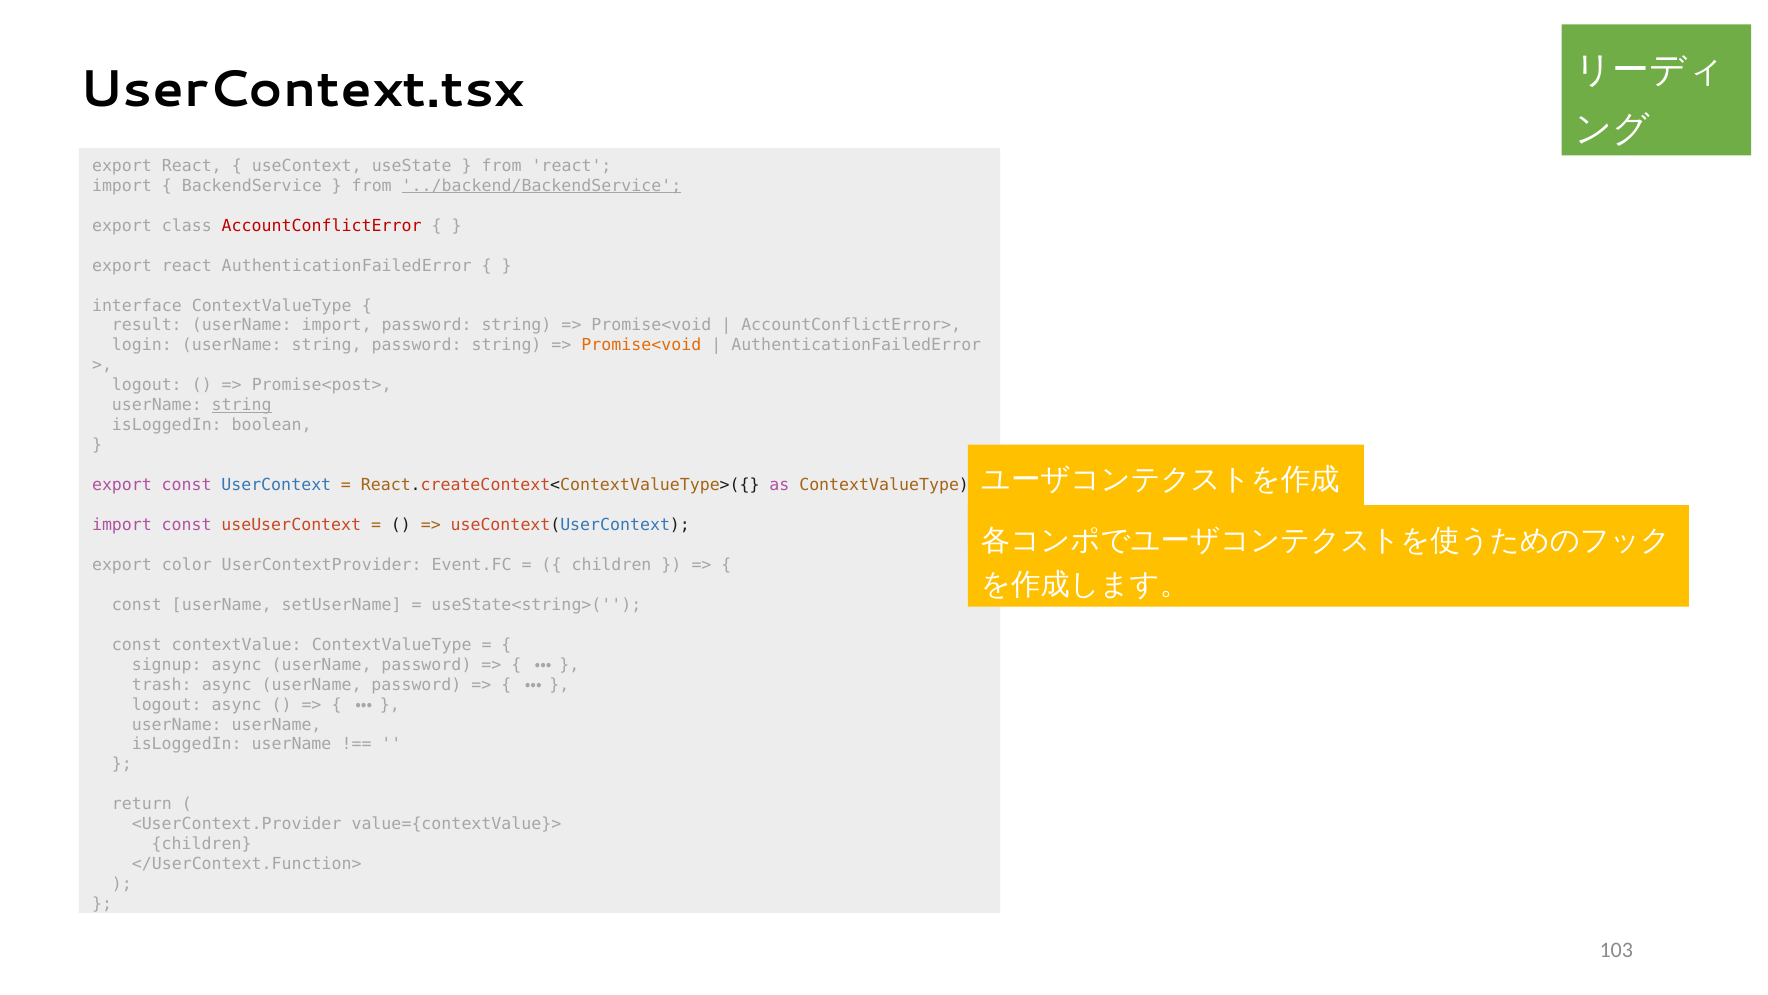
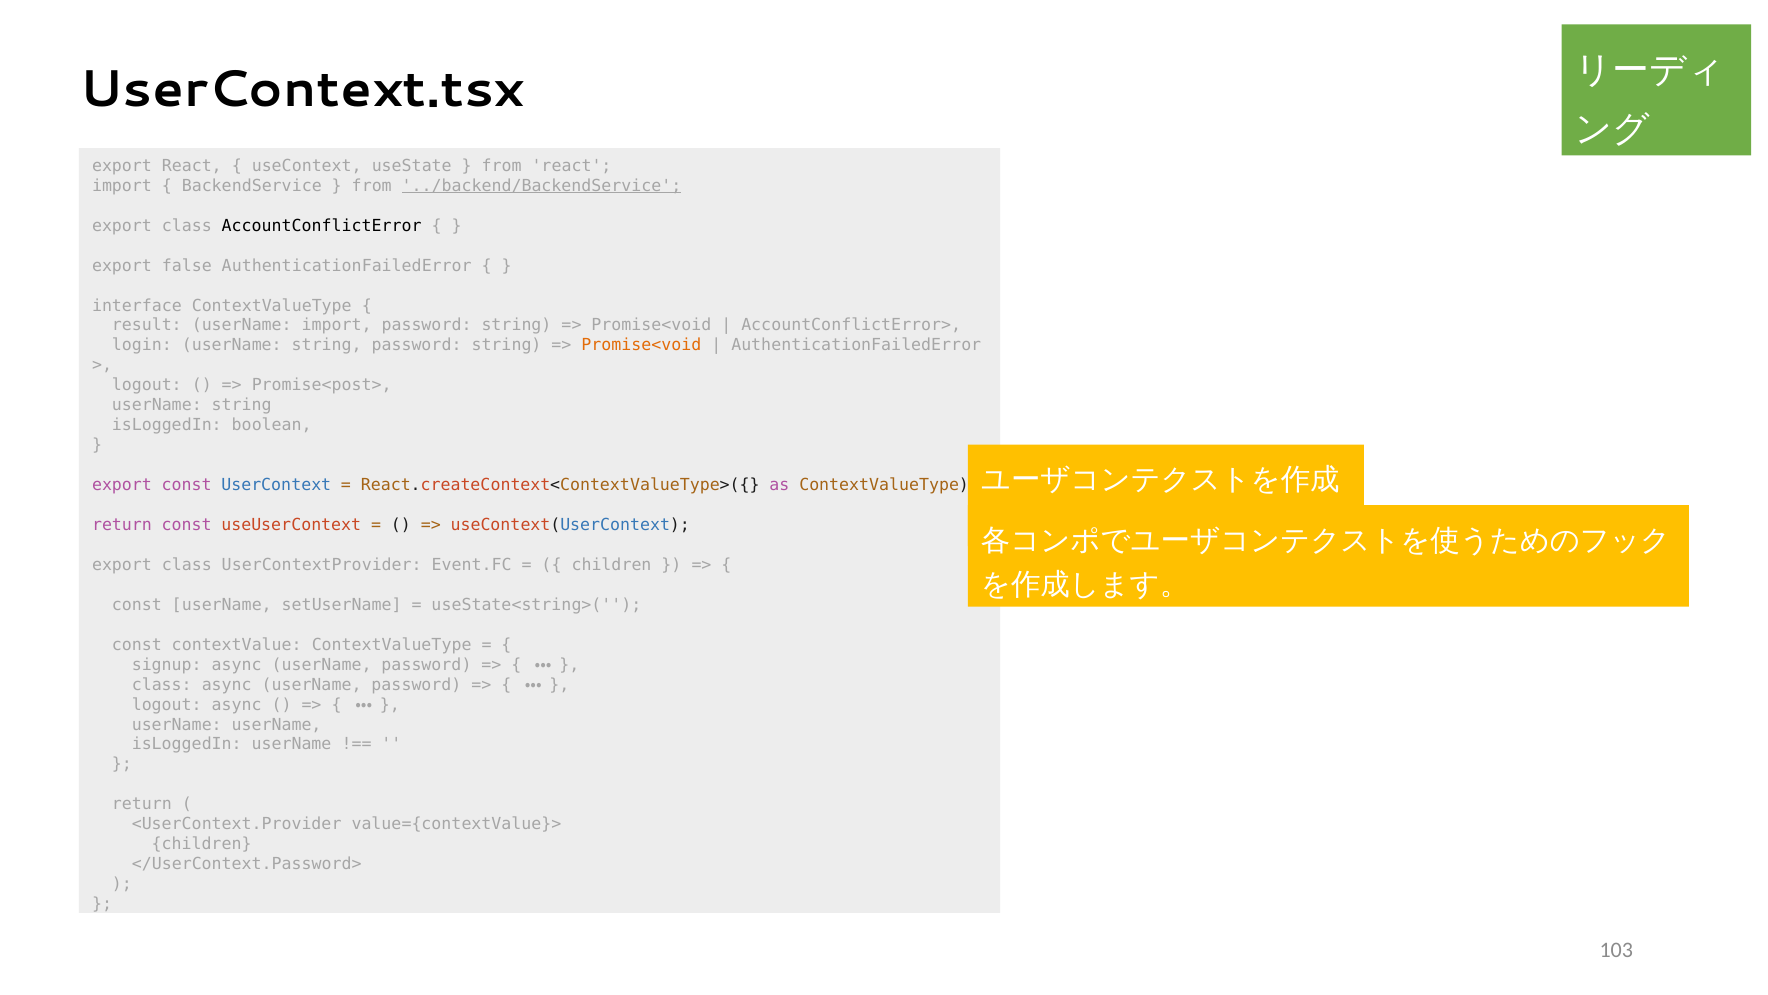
AccountConflictError colour: red -> black (322, 226)
react: react -> false (187, 266)
string underline: present -> none (242, 405)
import: import -> return (122, 525)
color: color -> class (187, 565)
trash: trash -> class (162, 684)
</UserContext.Function>: </UserContext.Function> -> </UserContext.Password> (247, 864)
